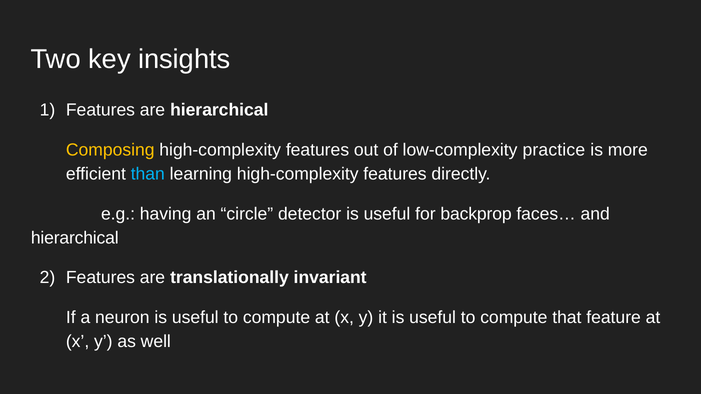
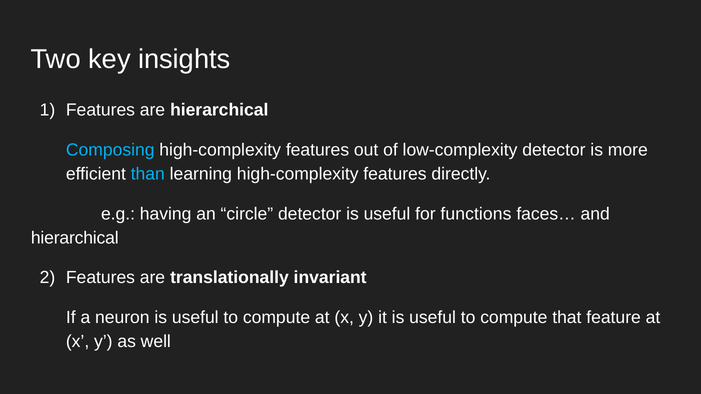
Composing colour: yellow -> light blue (110, 150)
low-complexity practice: practice -> detector (554, 150)
backprop: backprop -> functions (476, 214)
